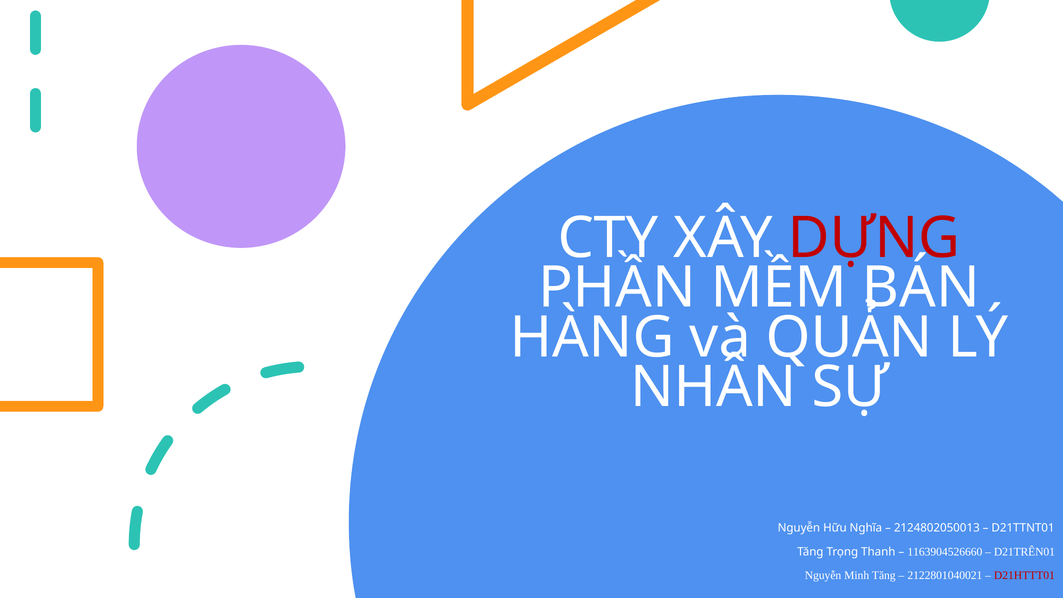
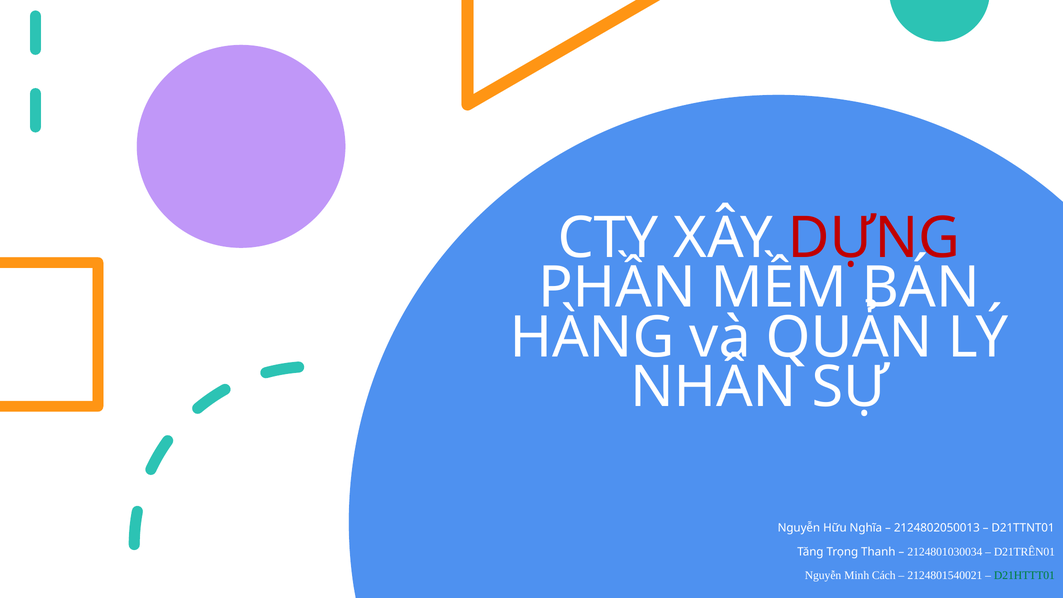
1163904526660: 1163904526660 -> 2124801030034 (945, 552)
Minh Tăng: Tăng -> Cách (884, 575)
2122801040021: 2122801040021 -> 2124801540021 (945, 575)
D21HTTT01 colour: red -> green (1024, 575)
